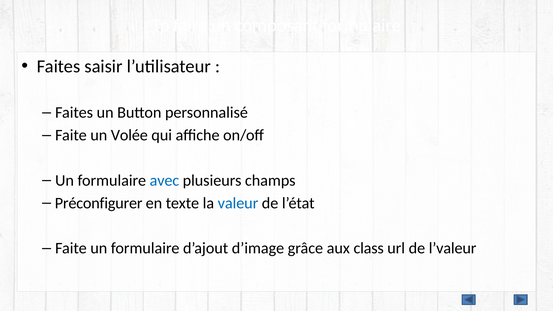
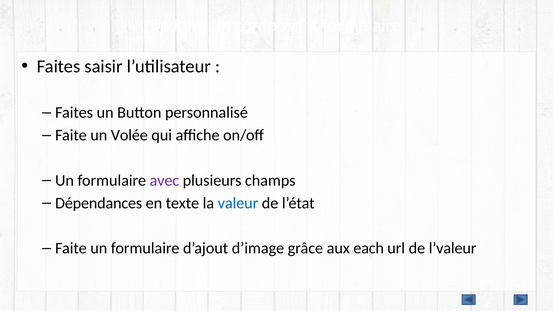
avec colour: blue -> purple (164, 180)
Préconfigurer: Préconfigurer -> Dépendances (99, 203)
class: class -> each (369, 248)
